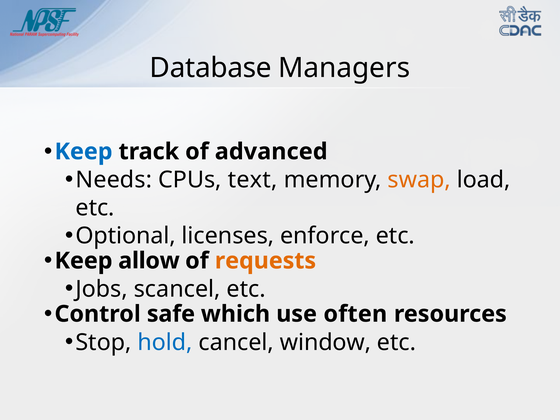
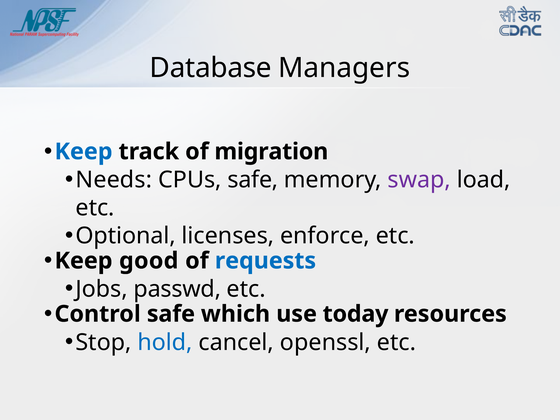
advanced: advanced -> migration (271, 152)
CPUs text: text -> safe (253, 180)
swap colour: orange -> purple (419, 180)
allow: allow -> good (149, 261)
requests colour: orange -> blue (265, 261)
scancel: scancel -> passwd (177, 289)
often: often -> today (356, 314)
window: window -> openssl (325, 342)
